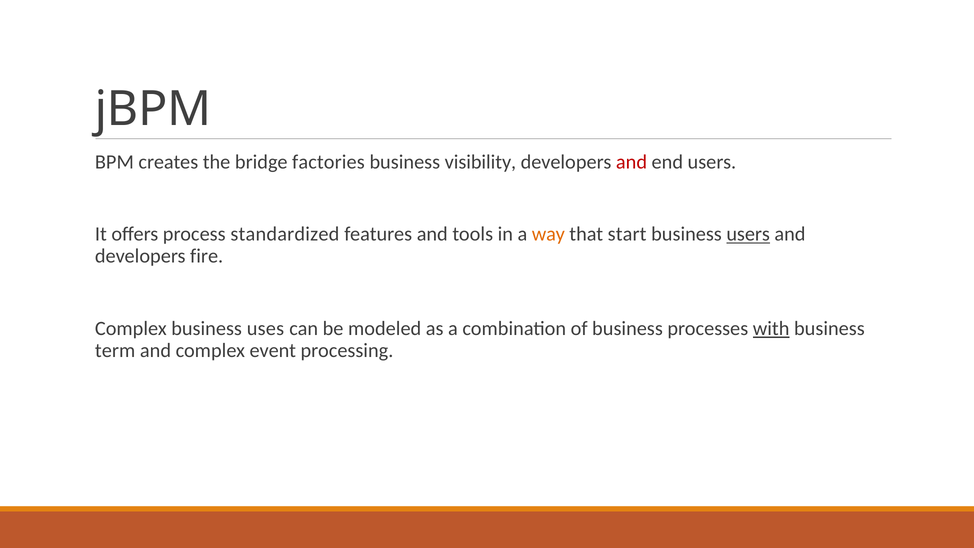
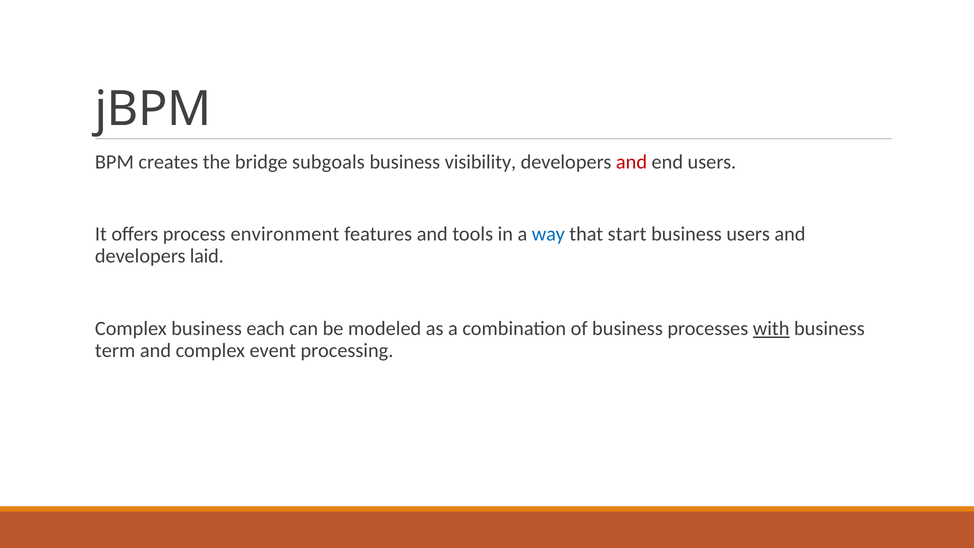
factories: factories -> subgoals (328, 162)
standardized: standardized -> environment (285, 234)
way colour: orange -> blue (548, 234)
users underline: present -> none (748, 234)
fire: fire -> laid (207, 256)
uses: uses -> each (266, 328)
